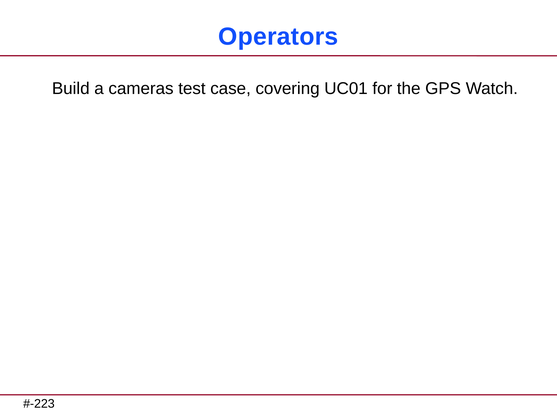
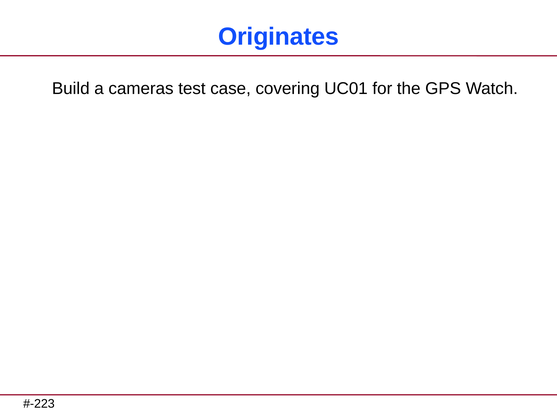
Operators: Operators -> Originates (279, 37)
